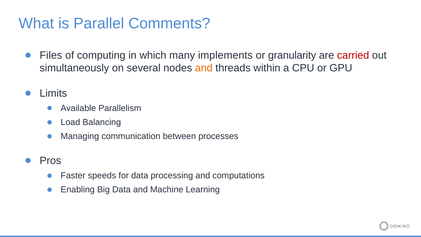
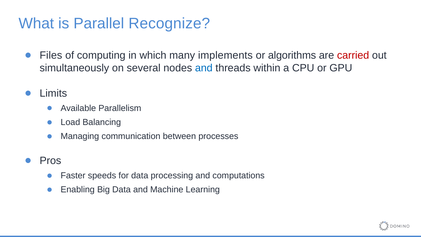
Comments: Comments -> Recognize (169, 24)
granularity: granularity -> algorithms (292, 55)
and colour: orange -> blue (204, 68)
